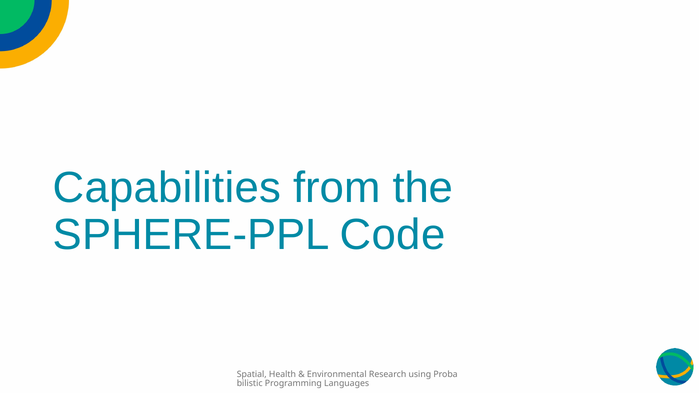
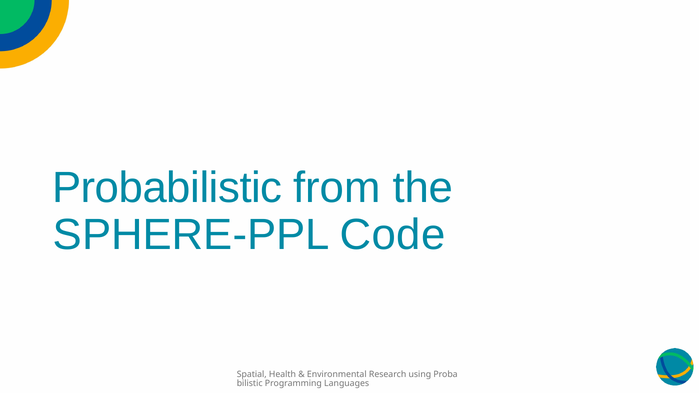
Capabilities: Capabilities -> Probabilistic (167, 188)
